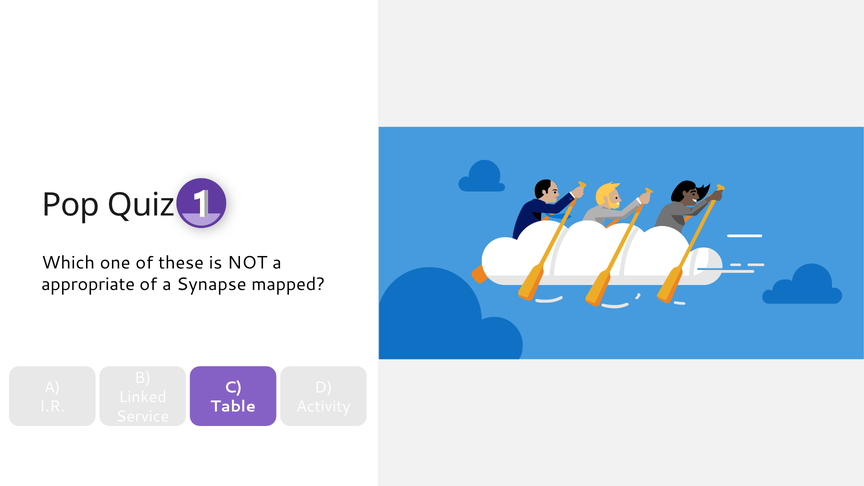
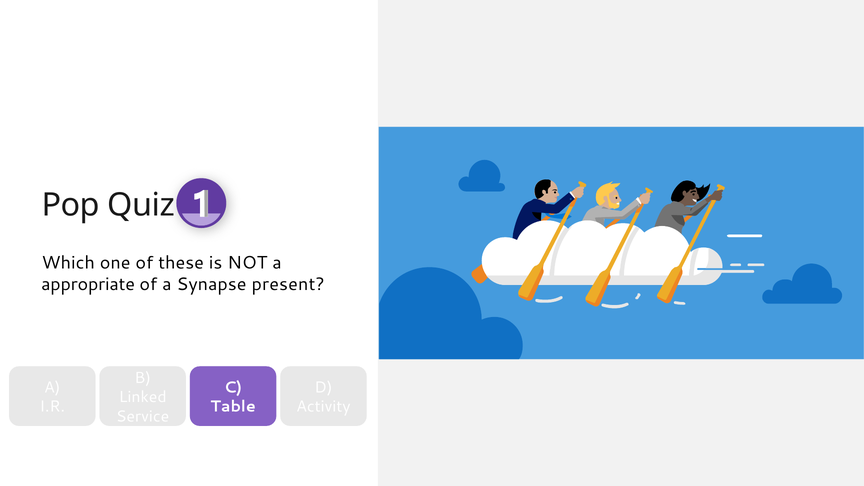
mapped: mapped -> present (288, 284)
